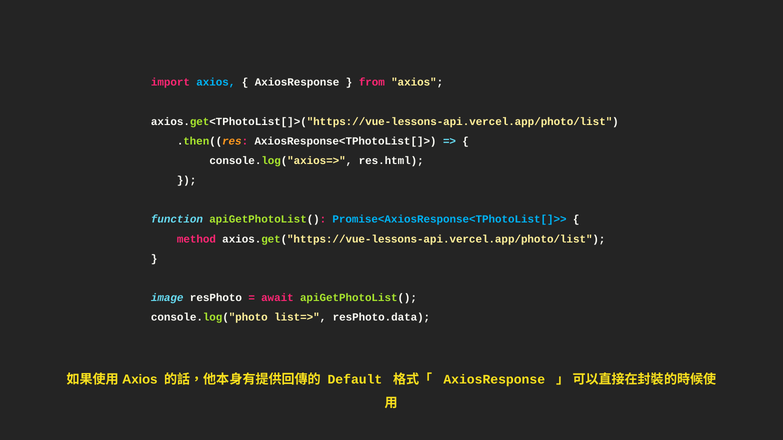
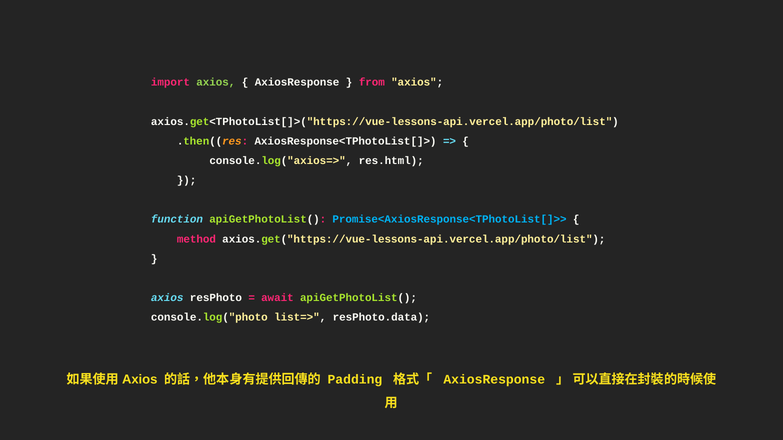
axios colour: light blue -> light green (216, 82)
image: image -> axios (167, 298)
Default: Default -> Padding (355, 380)
